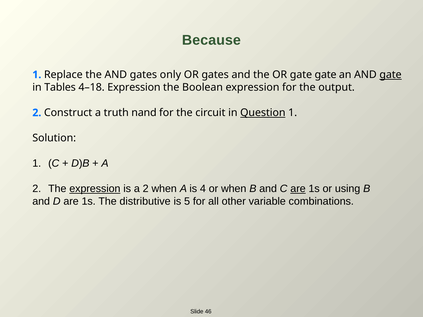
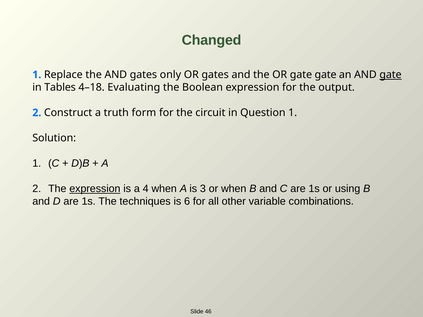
Because: Because -> Changed (212, 40)
4–18 Expression: Expression -> Evaluating (134, 87)
nand: nand -> form (144, 113)
Question underline: present -> none (263, 113)
is a 2: 2 -> 4 (146, 189)
4: 4 -> 3 (203, 189)
are underline: present -> none (298, 189)
distributive: distributive -> techniques (145, 202)
5: 5 -> 6 (187, 202)
